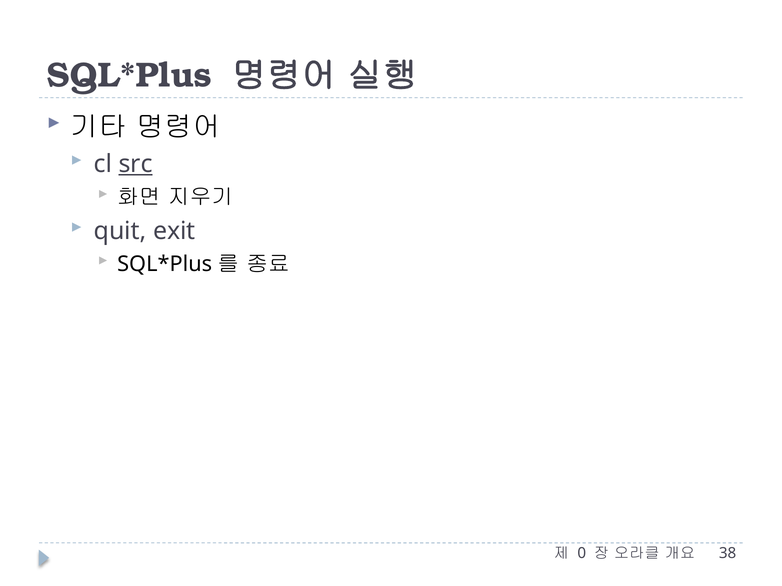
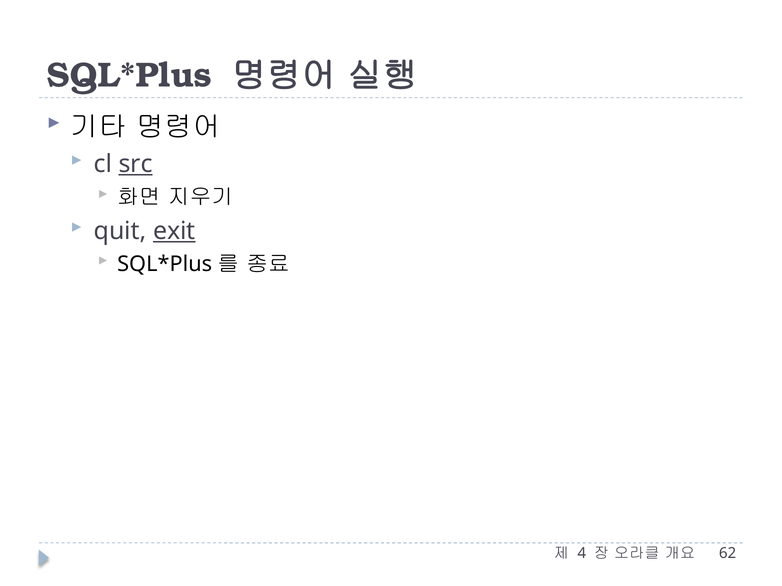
exit underline: none -> present (174, 231)
0: 0 -> 4 (582, 554)
38: 38 -> 62 (728, 554)
